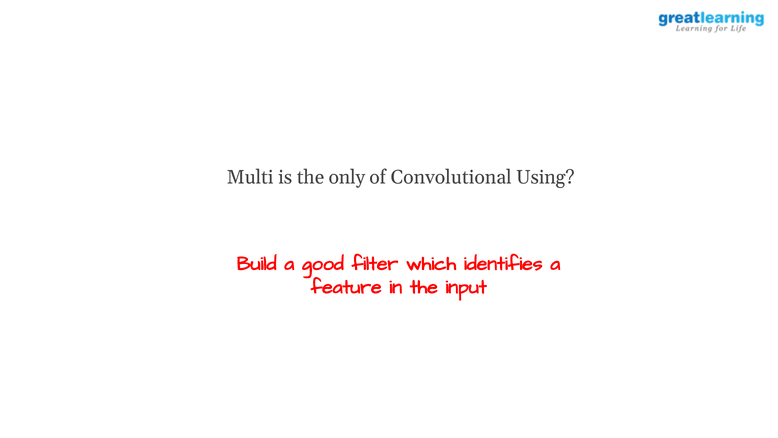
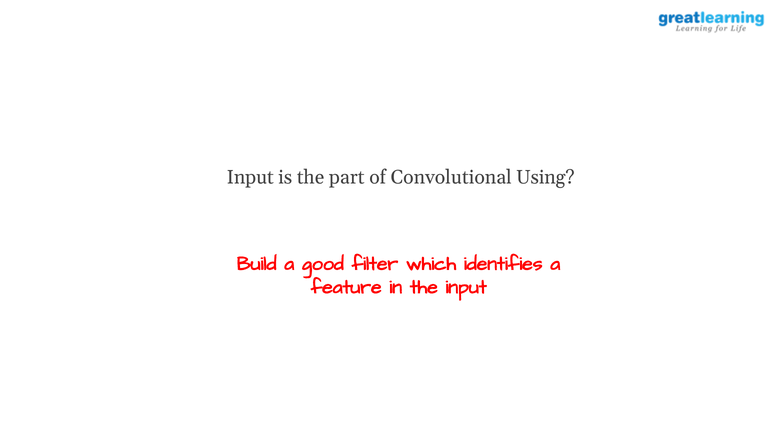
Multi: Multi -> Input (250, 177)
only: only -> part (347, 177)
